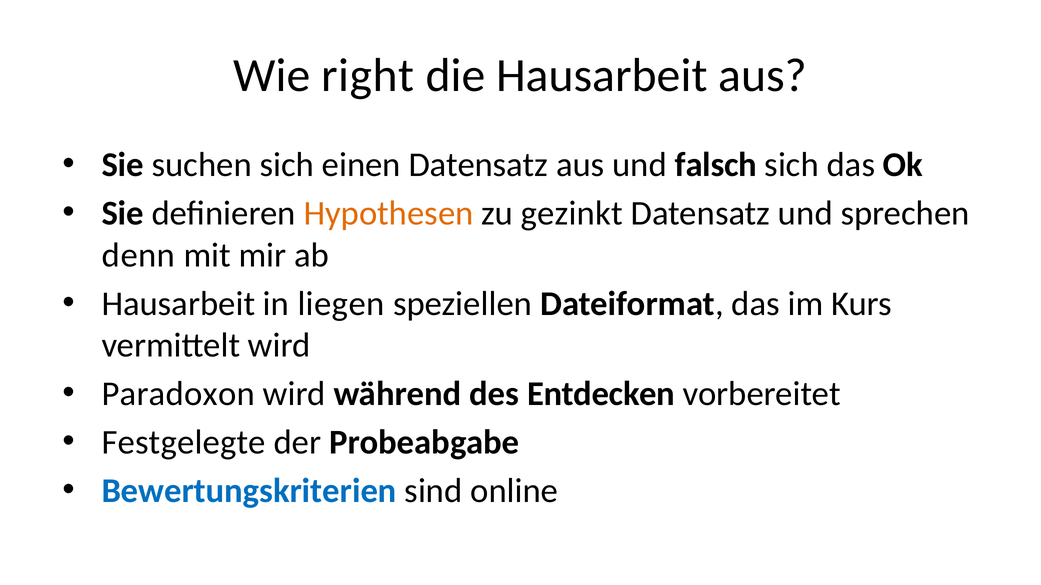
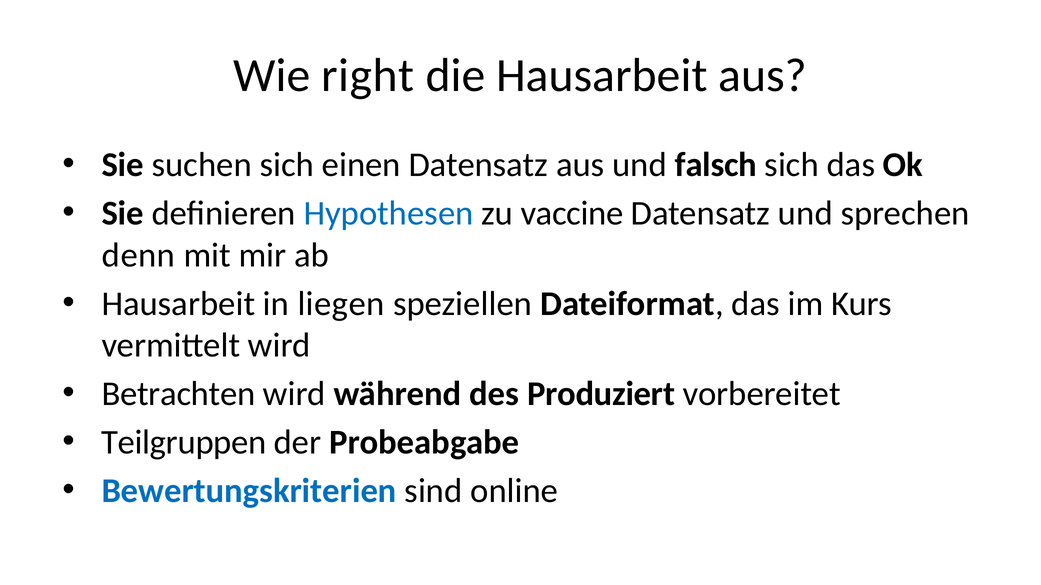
Hypothesen colour: orange -> blue (389, 214)
gezinkt: gezinkt -> vaccine (572, 214)
Paradoxon: Paradoxon -> Betrachten (178, 394)
Entdecken: Entdecken -> Produziert (601, 394)
Festgelegte: Festgelegte -> Teilgruppen (184, 443)
